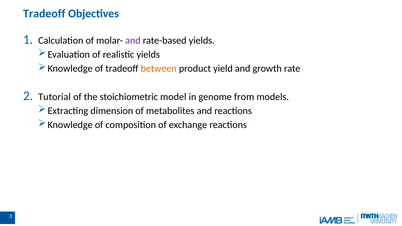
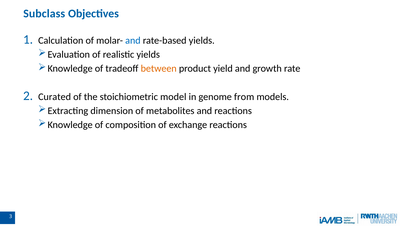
Tradeoff: Tradeoff -> Subclass (44, 14)
and colour: purple -> blue (133, 41)
Tutorial: Tutorial -> Curated (55, 97)
